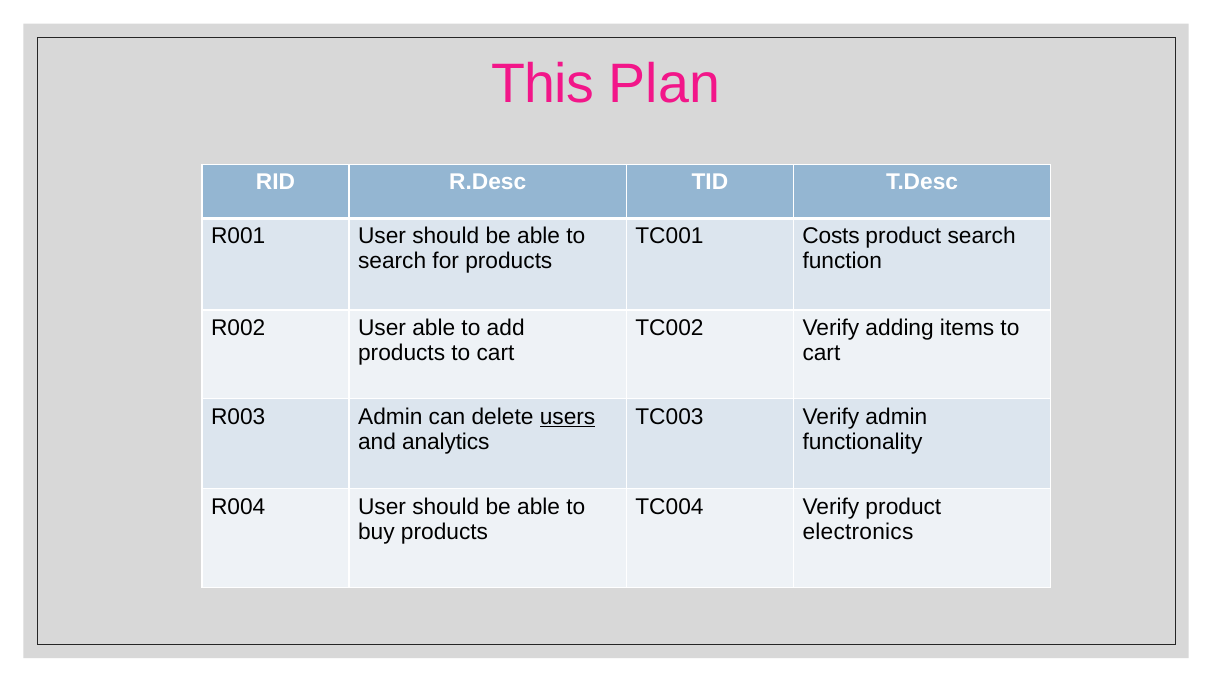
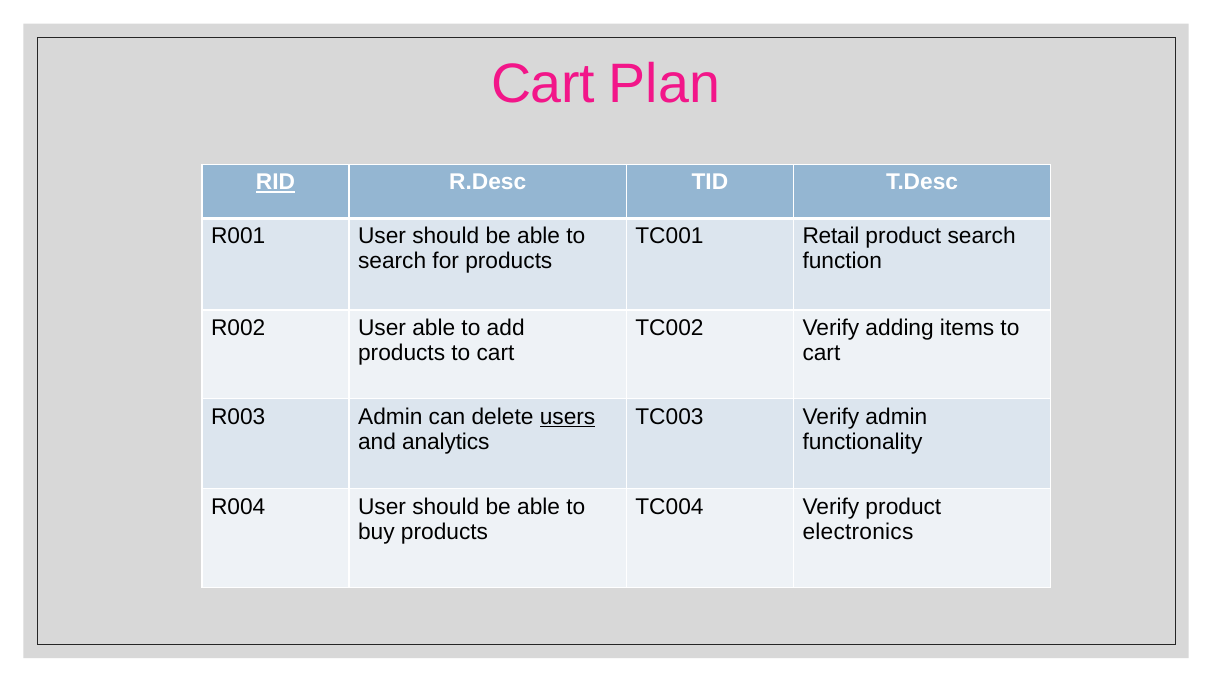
This: This -> Cart (543, 84)
RID underline: none -> present (276, 182)
Costs: Costs -> Retail (831, 236)
